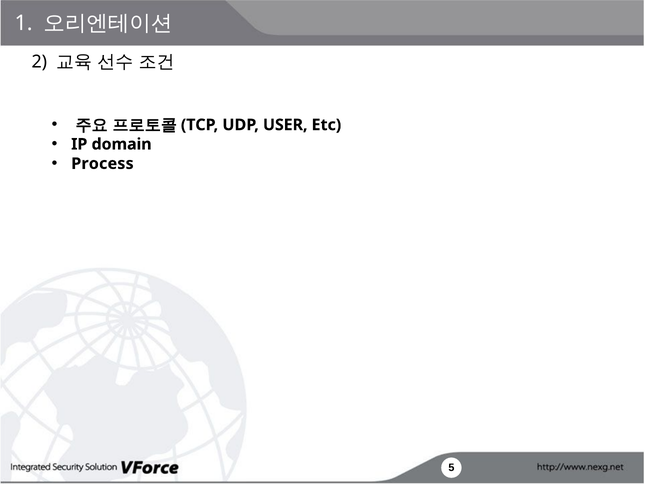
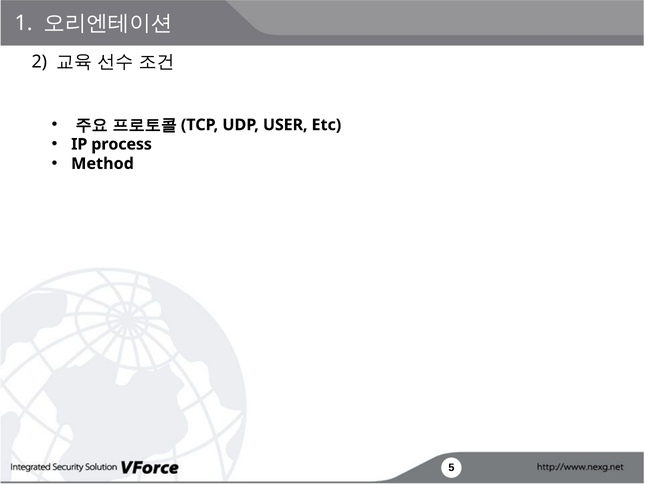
domain: domain -> process (122, 144)
Process: Process -> Method (103, 164)
